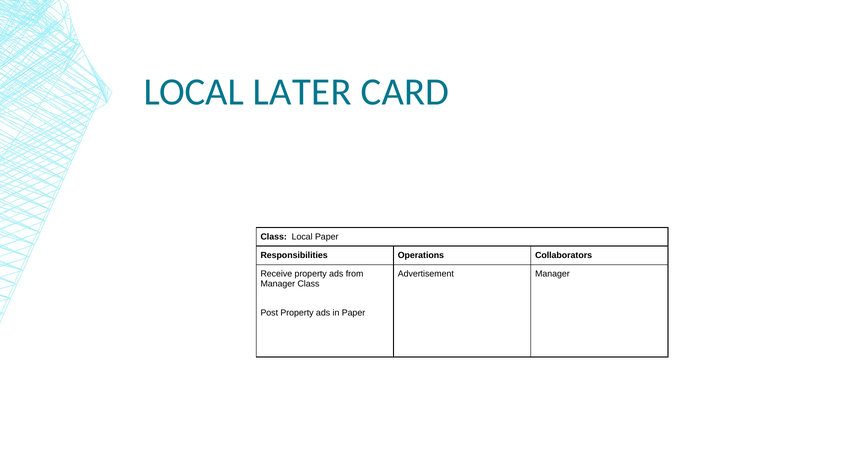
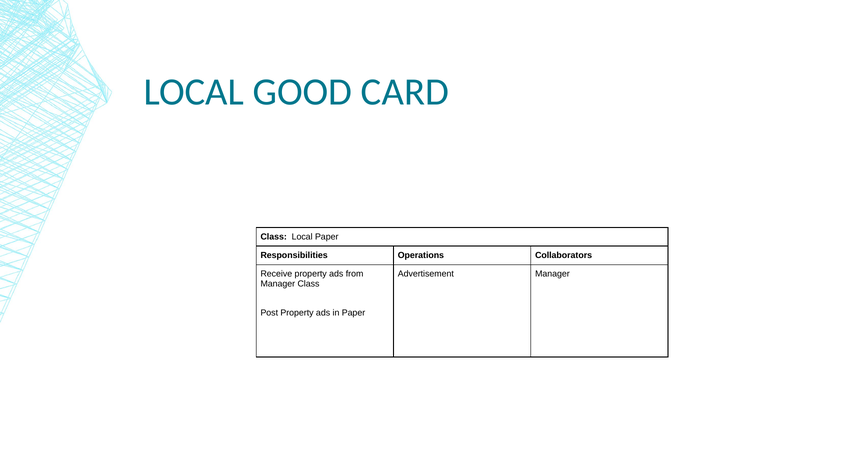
LATER: LATER -> GOOD (302, 92)
